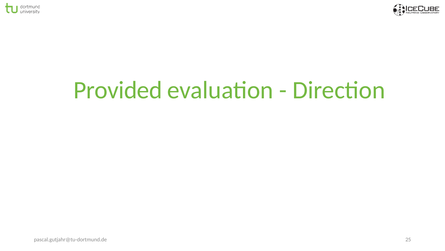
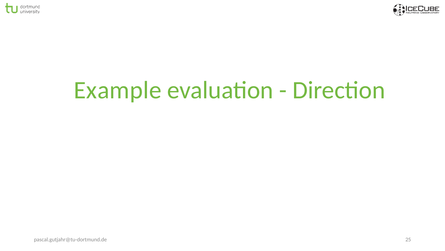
Provided: Provided -> Example (118, 90)
